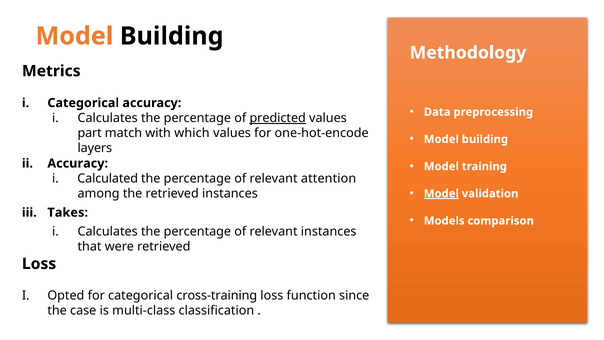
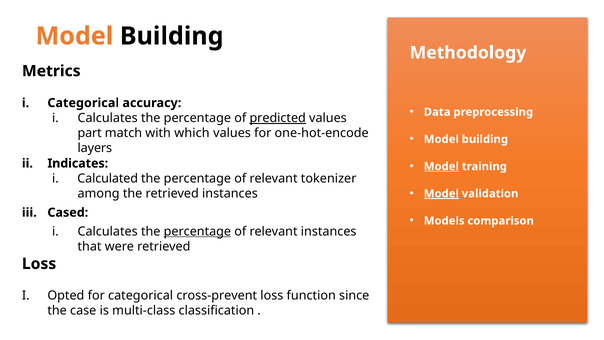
Model underline: none -> present (441, 166)
Accuracy: Accuracy -> Indicates (78, 163)
attention: attention -> tokenizer (329, 178)
Takes: Takes -> Cased (68, 212)
percentage underline: none -> present (197, 231)
cross-training: cross-training -> cross-prevent (217, 296)
